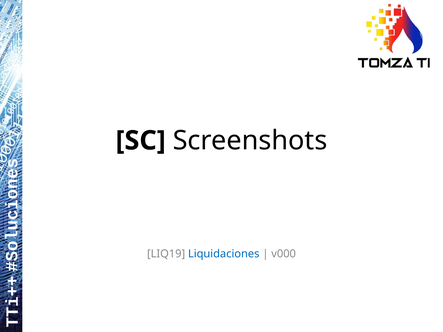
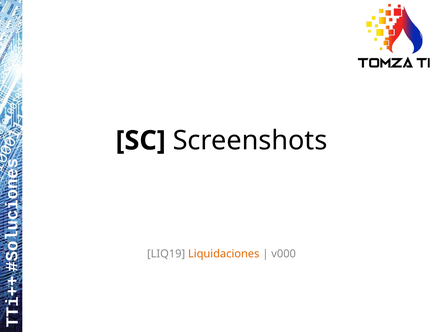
Liquidaciones colour: blue -> orange (224, 254)
